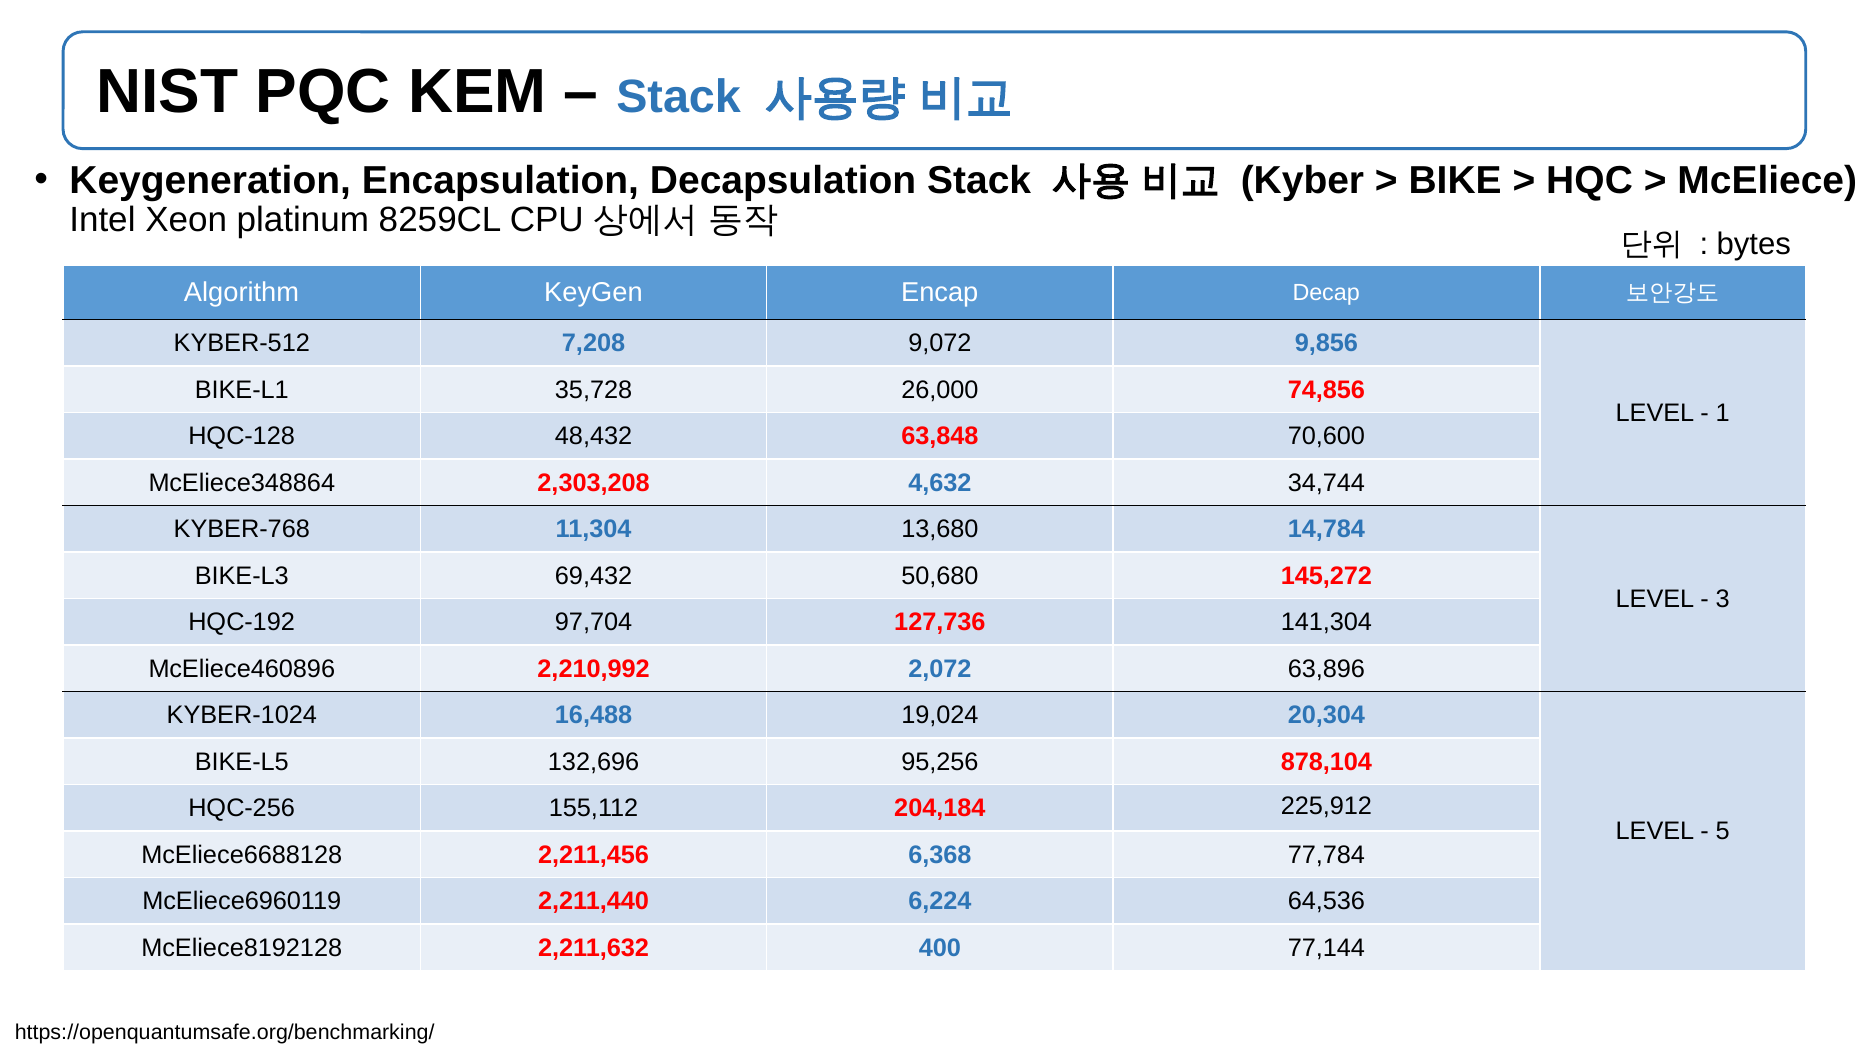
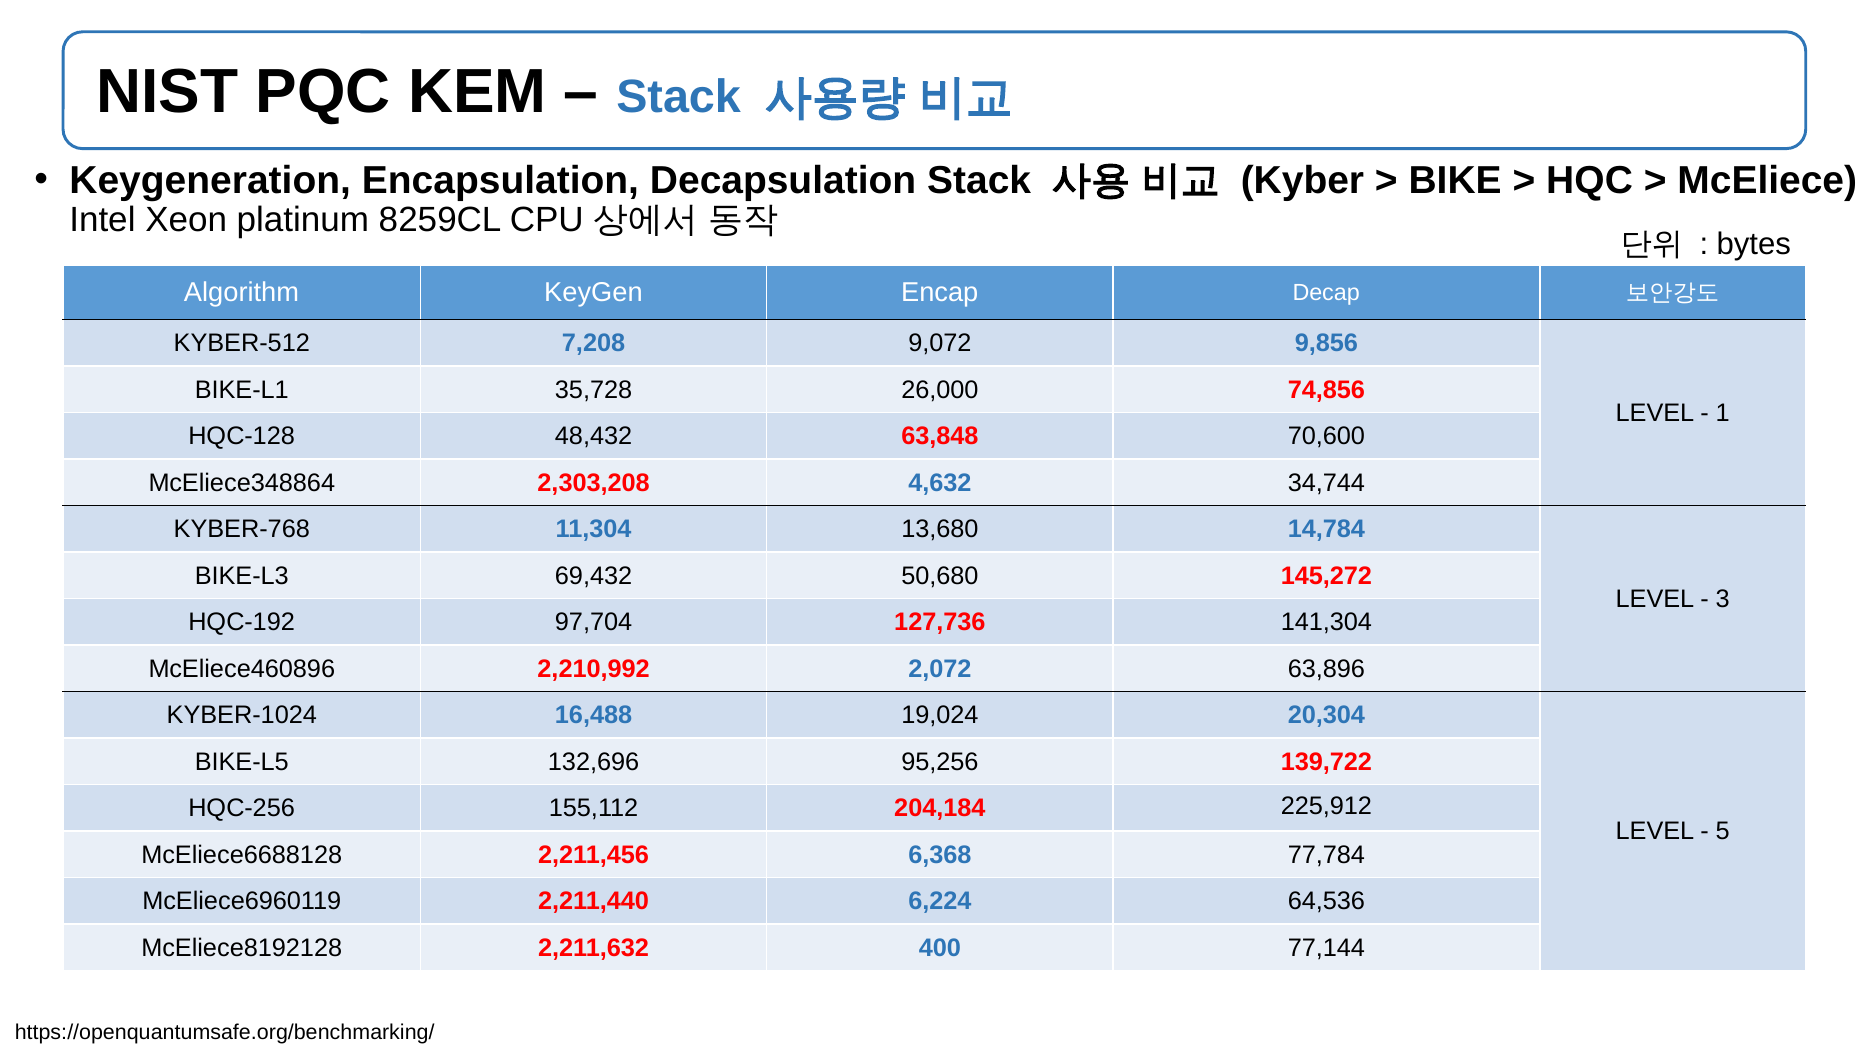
878,104: 878,104 -> 139,722 (1326, 762)
